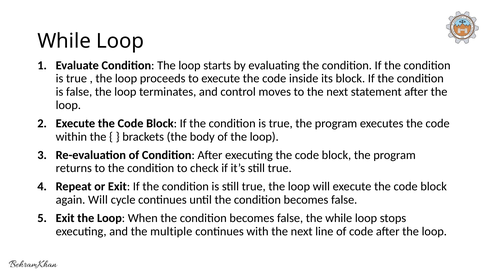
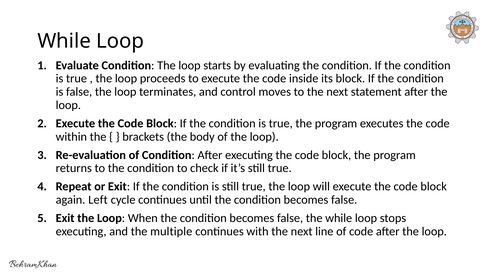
again Will: Will -> Left (98, 200)
